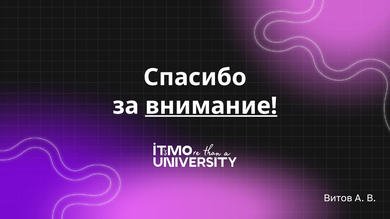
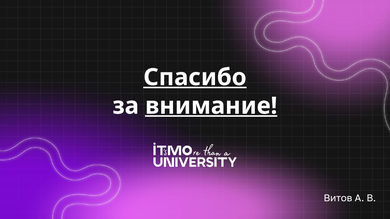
Спасибо underline: none -> present (195, 77)
